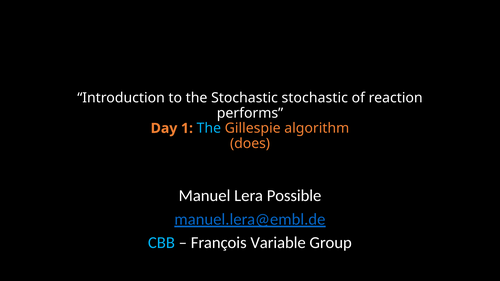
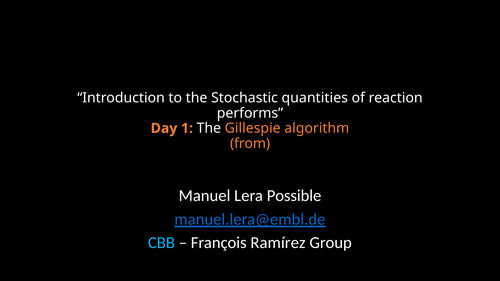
Stochastic stochastic: stochastic -> quantities (315, 98)
The colour: light blue -> white (209, 128)
does: does -> from (250, 144)
Variable: Variable -> Ramírez (278, 243)
